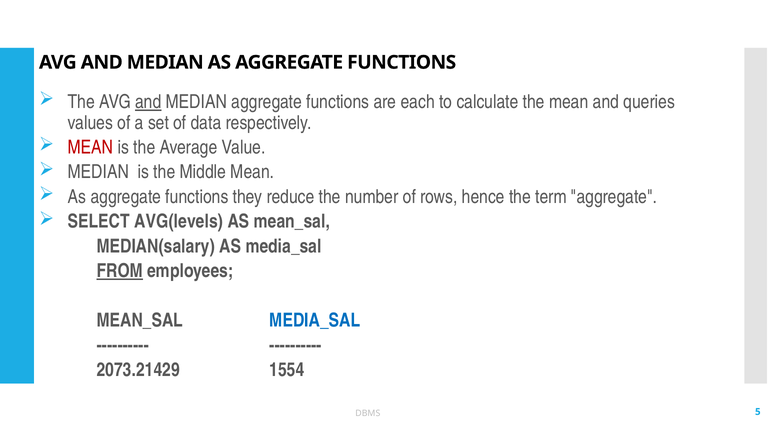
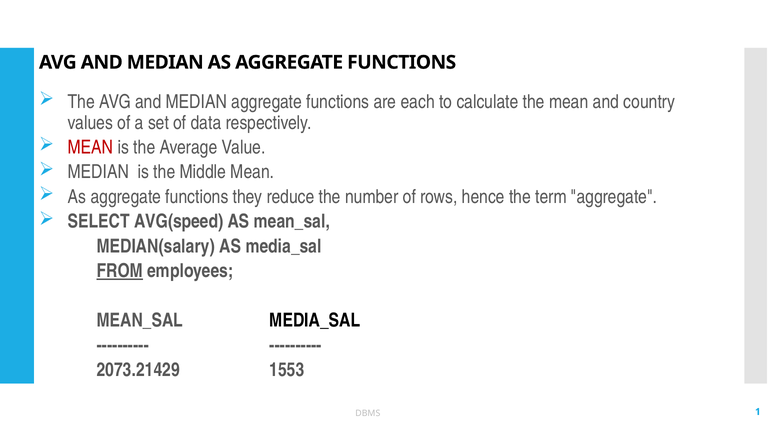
and underline: present -> none (148, 102)
queries: queries -> country (649, 102)
AVG(levels: AVG(levels -> AVG(speed (179, 222)
MEDIA_SAL colour: blue -> black (315, 320)
1554: 1554 -> 1553 (287, 370)
5: 5 -> 1 (758, 412)
